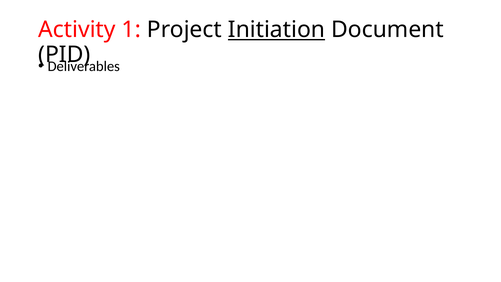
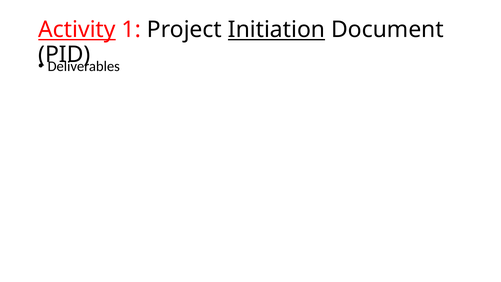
Activity underline: none -> present (77, 30)
